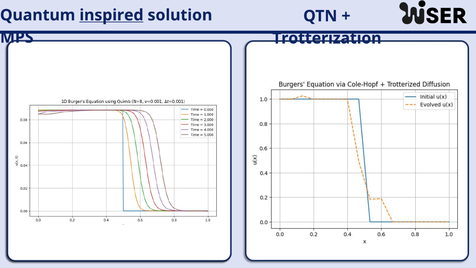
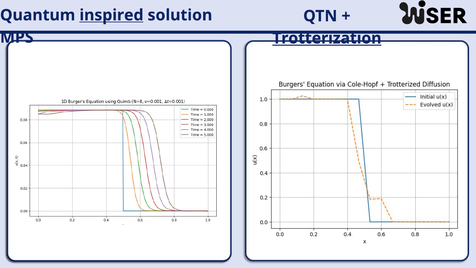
Trotterization underline: none -> present (327, 38)
